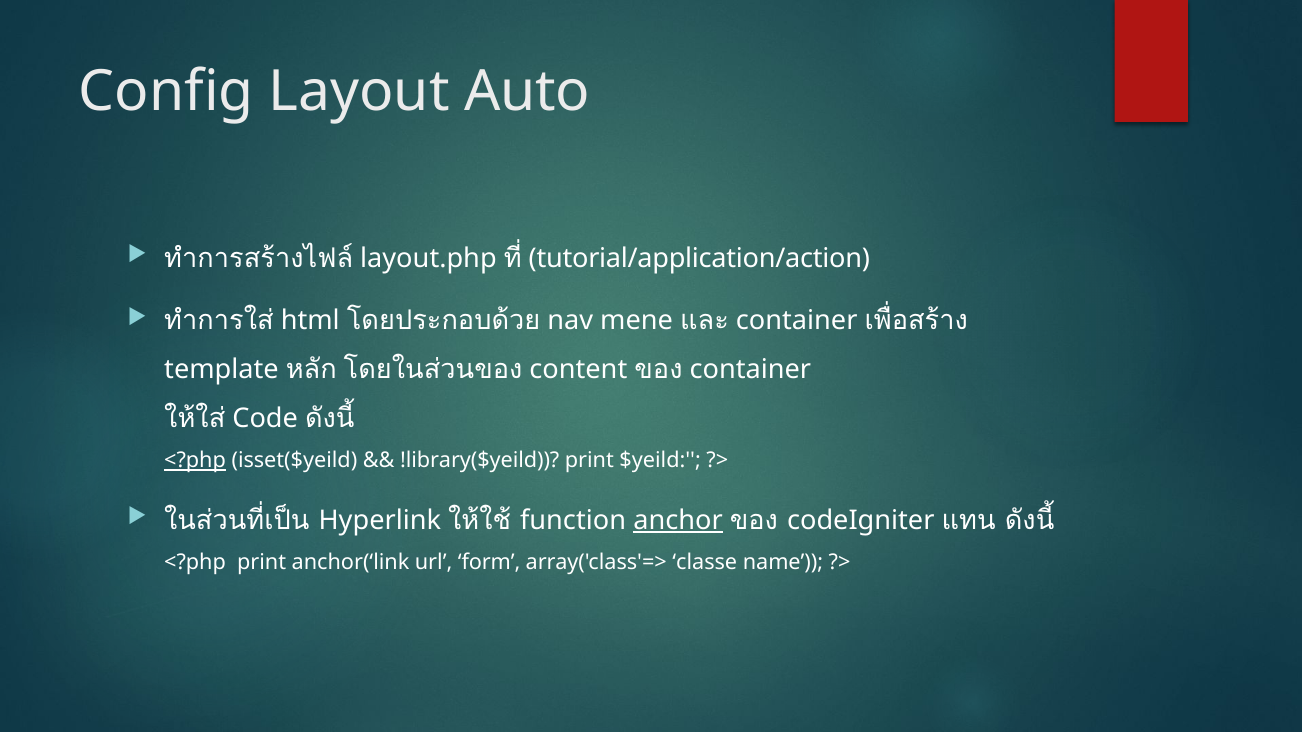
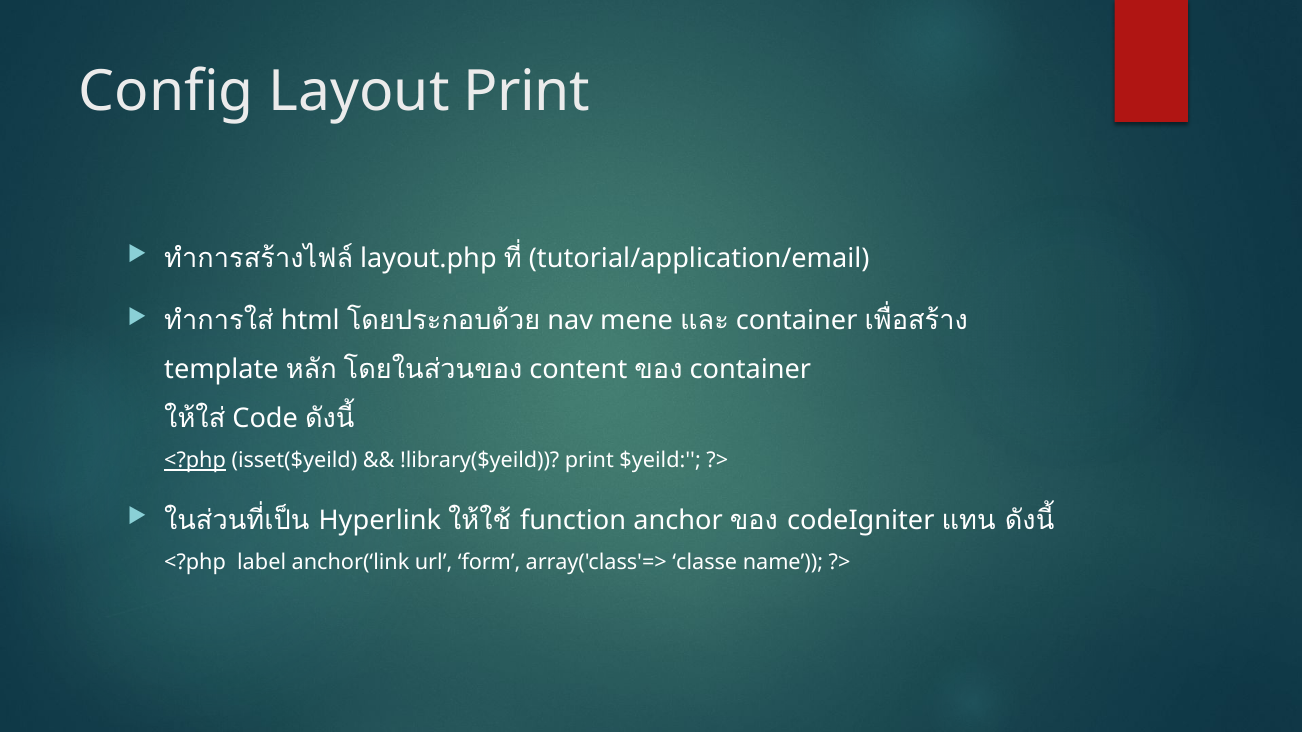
Layout Auto: Auto -> Print (527, 91)
tutorial/application/action: tutorial/application/action -> tutorial/application/email (699, 259)
anchor underline: present -> none (678, 520)
<?php print: print -> label (262, 562)
